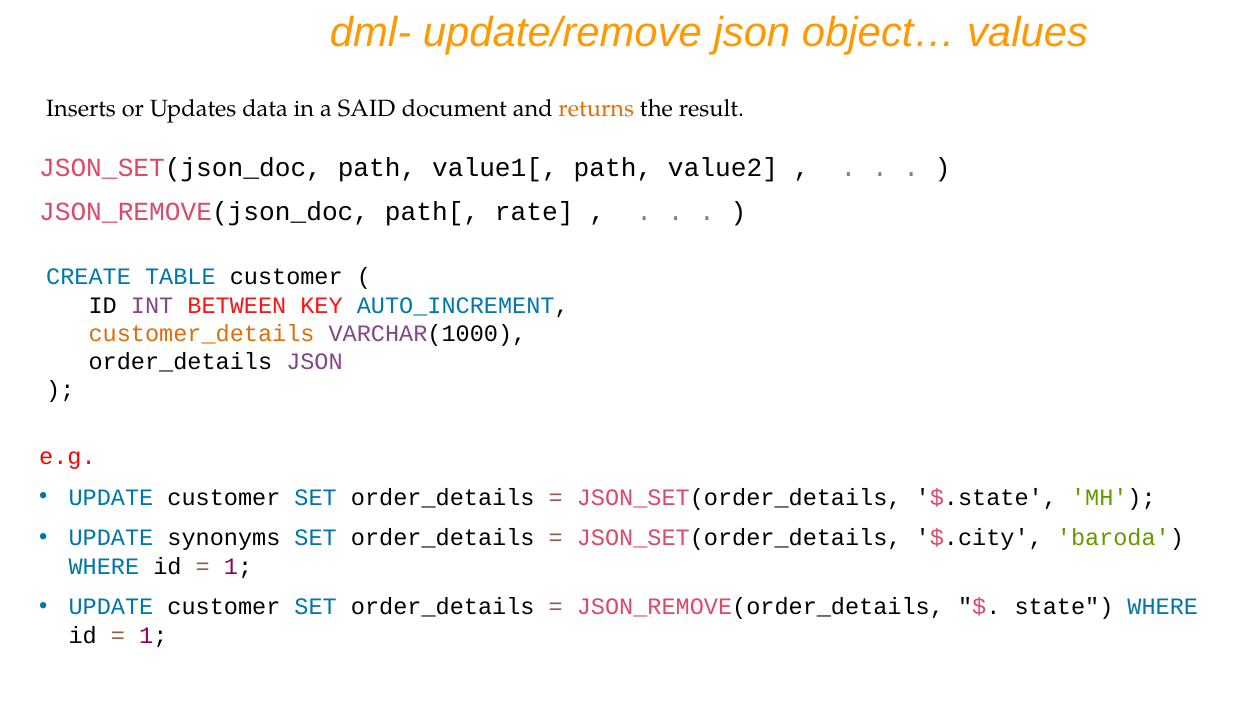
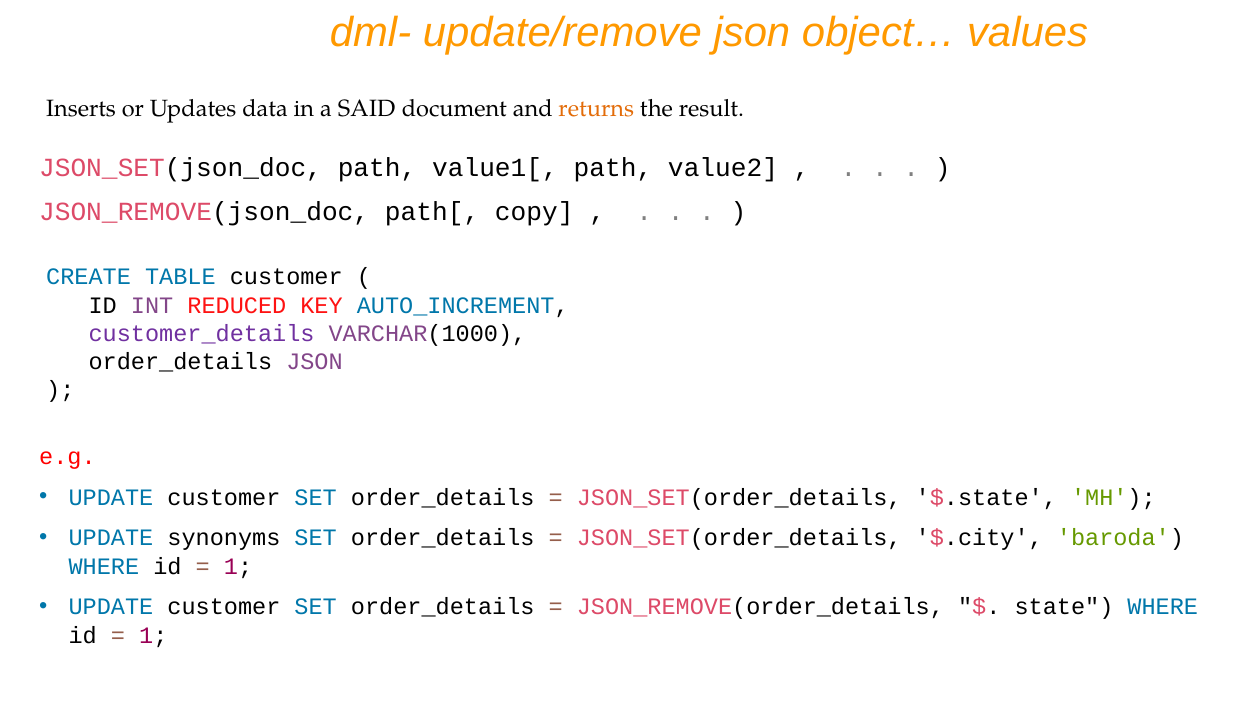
rate: rate -> copy (534, 211)
BETWEEN: BETWEEN -> REDUCED (237, 305)
customer_details colour: orange -> purple (202, 333)
